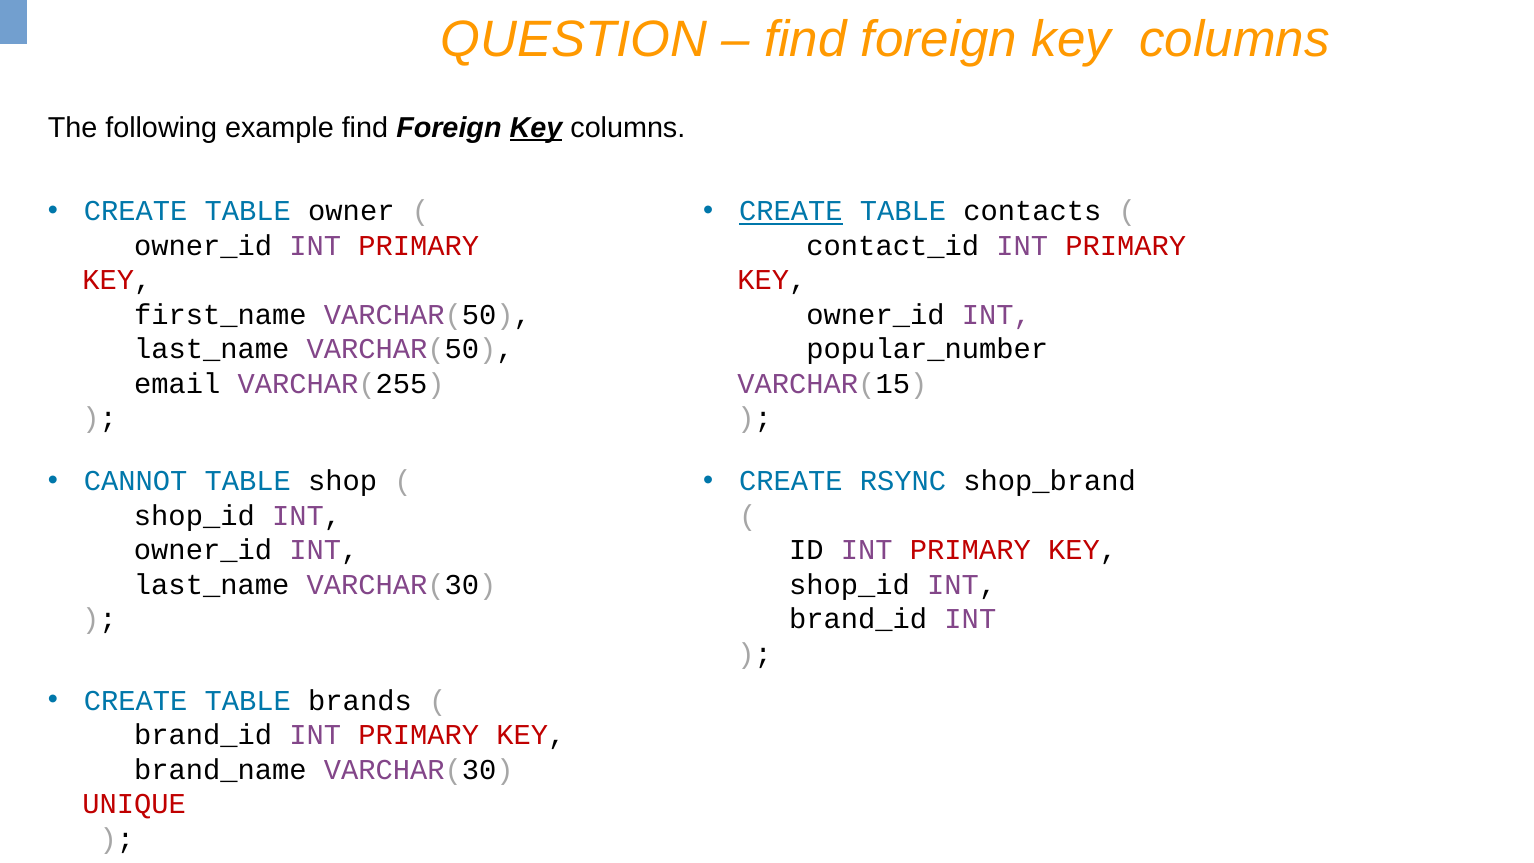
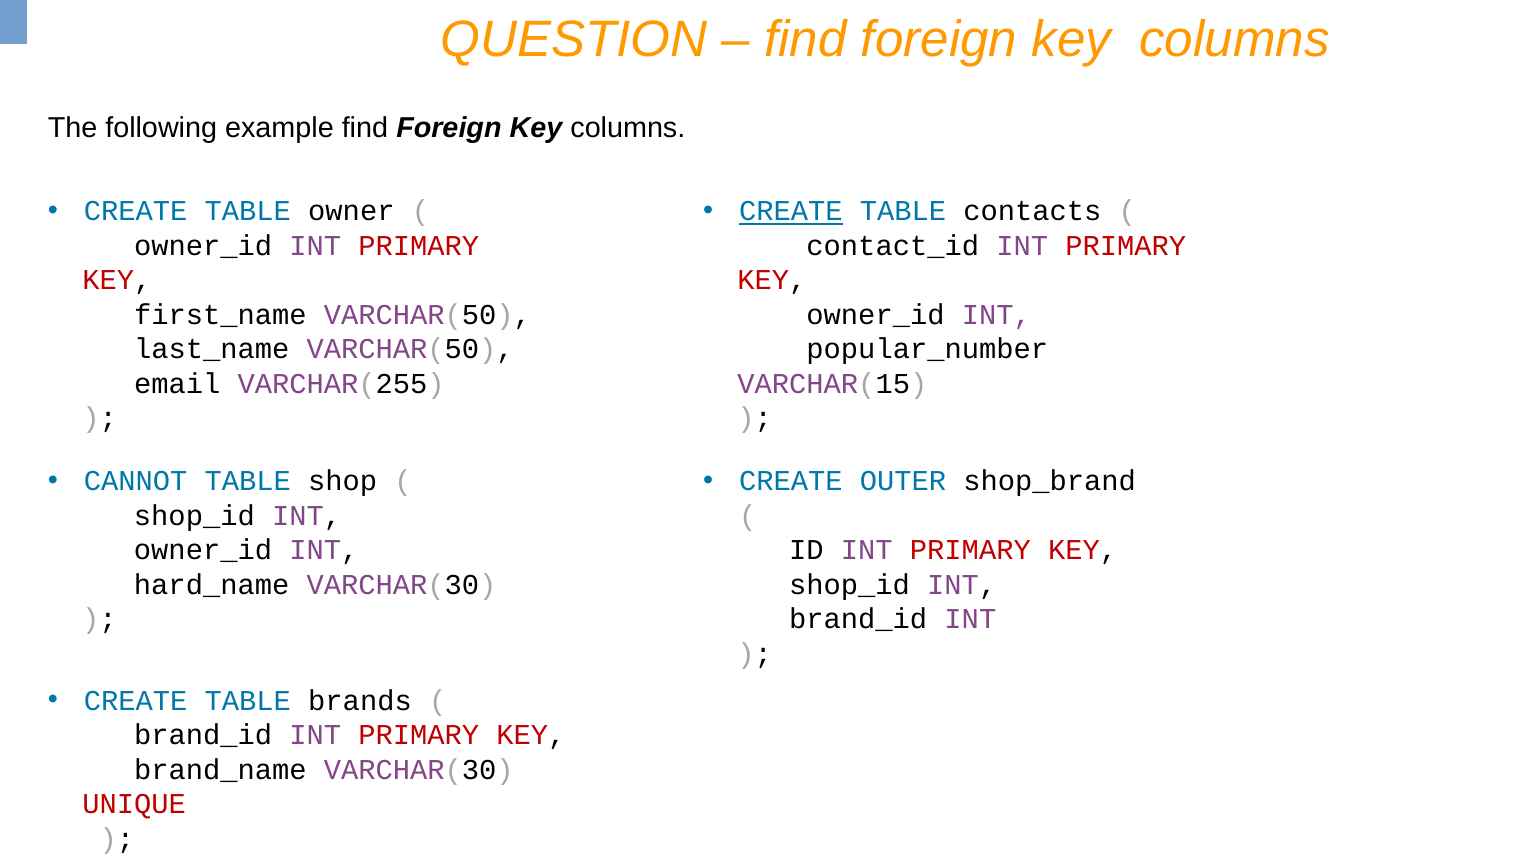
Key underline: present -> none (536, 128)
RSYNC: RSYNC -> OUTER (903, 481)
last_name: last_name -> hard_name (212, 585)
